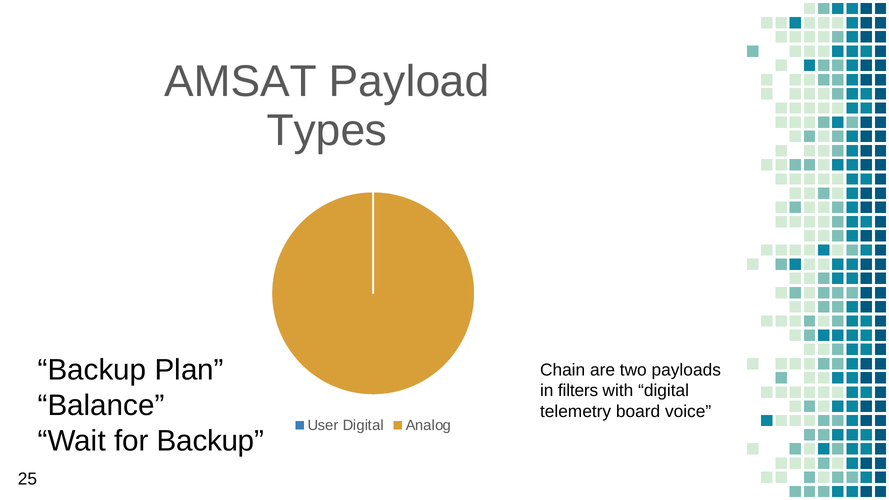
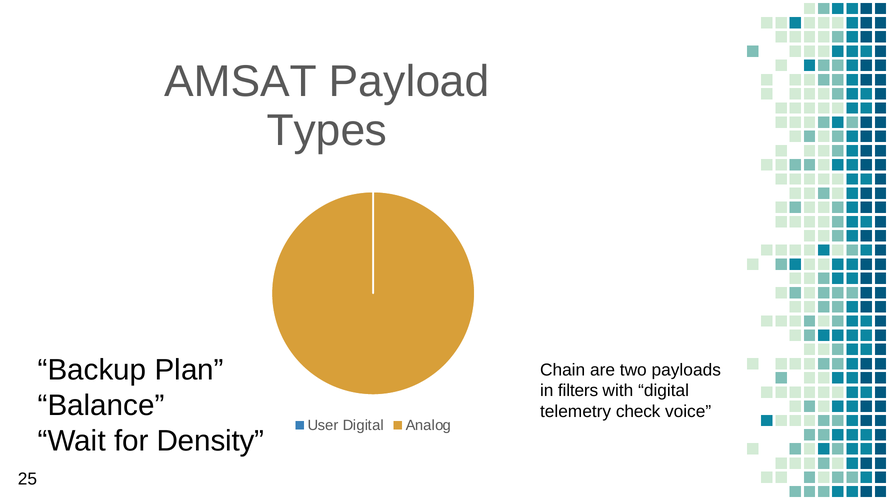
board: board -> check (638, 411)
for Backup: Backup -> Density (210, 441)
